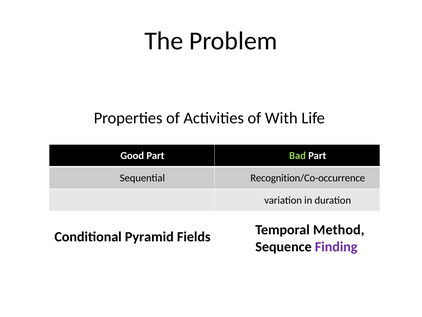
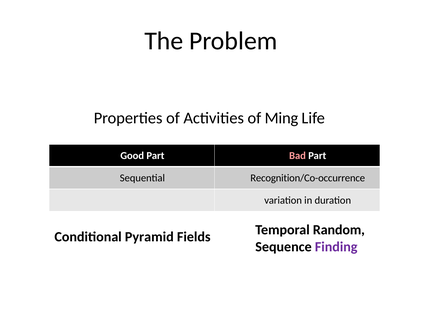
With: With -> Ming (281, 118)
Bad colour: light green -> pink (298, 155)
Method: Method -> Random (339, 230)
